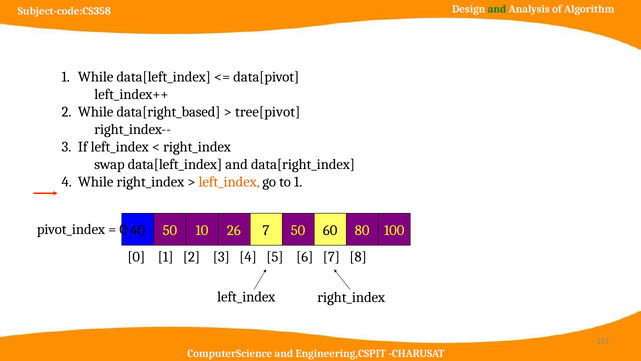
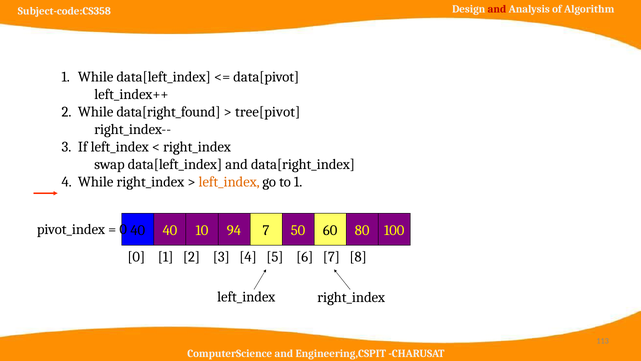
and colour: green -> red (497, 9)
data[right_based: data[right_based -> data[right_found (169, 112)
40 50: 50 -> 40 (170, 230)
26: 26 -> 94 (234, 230)
